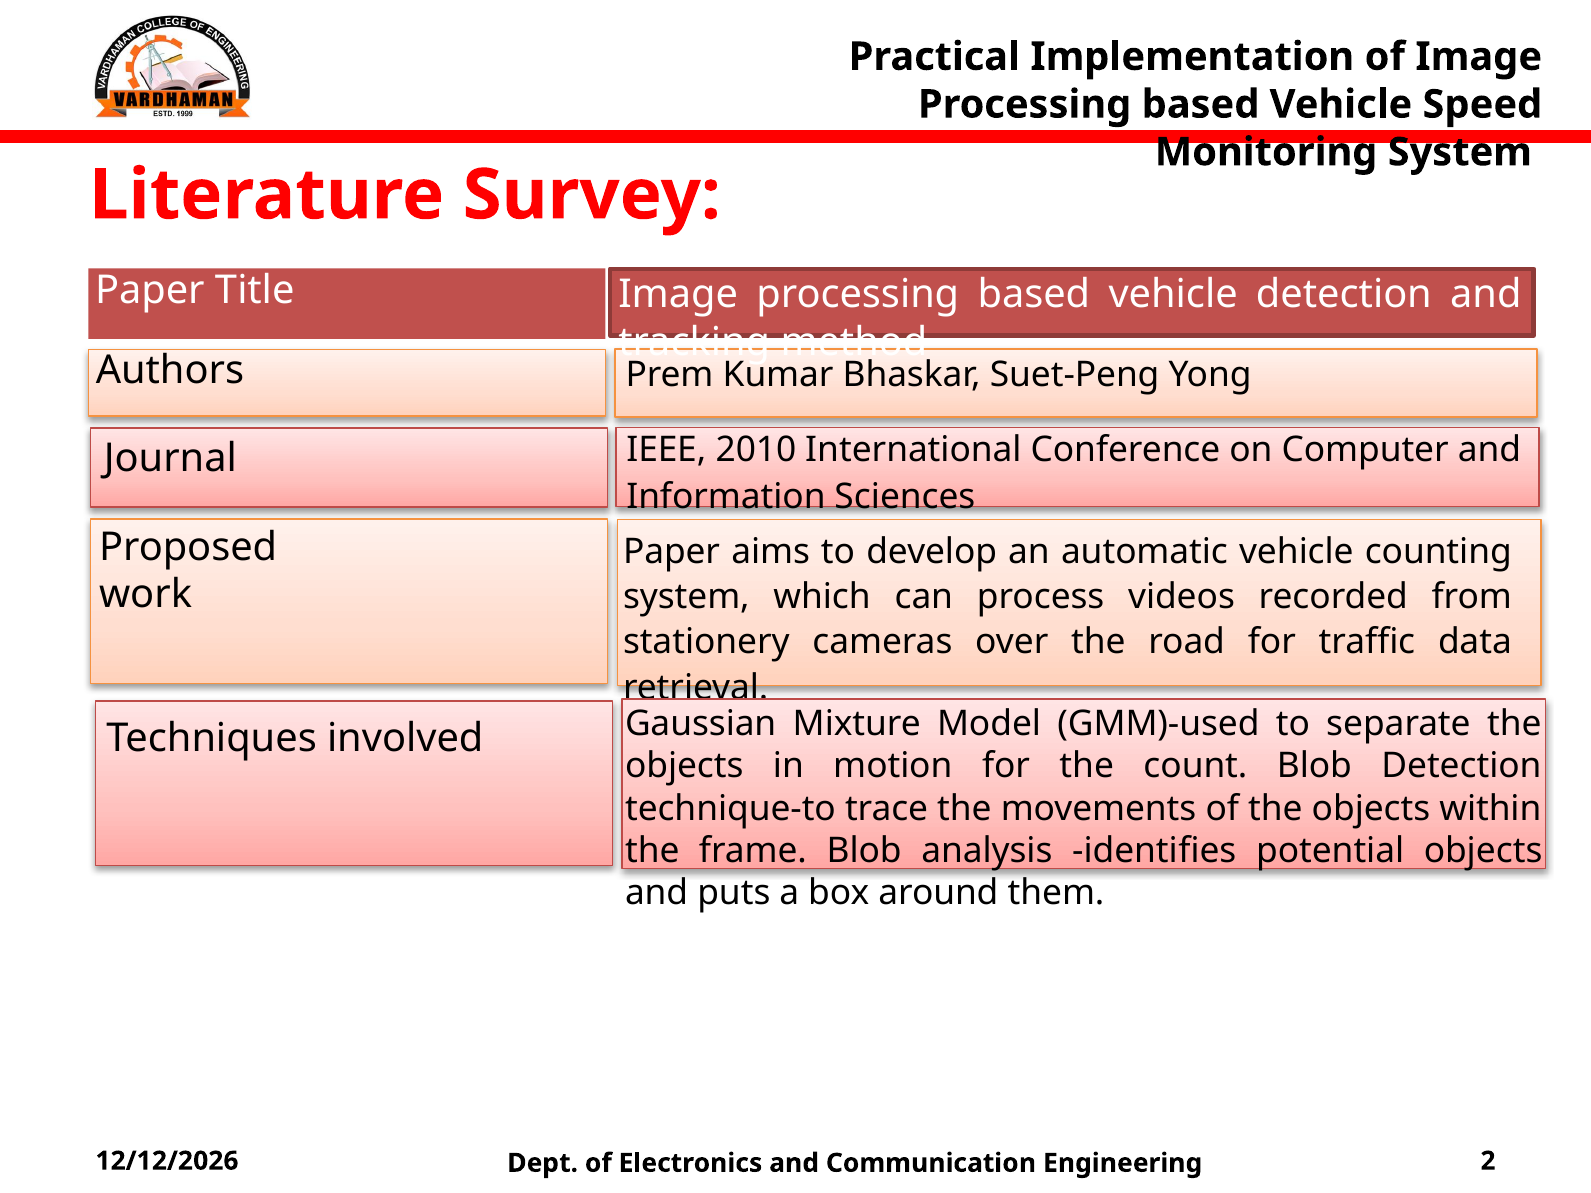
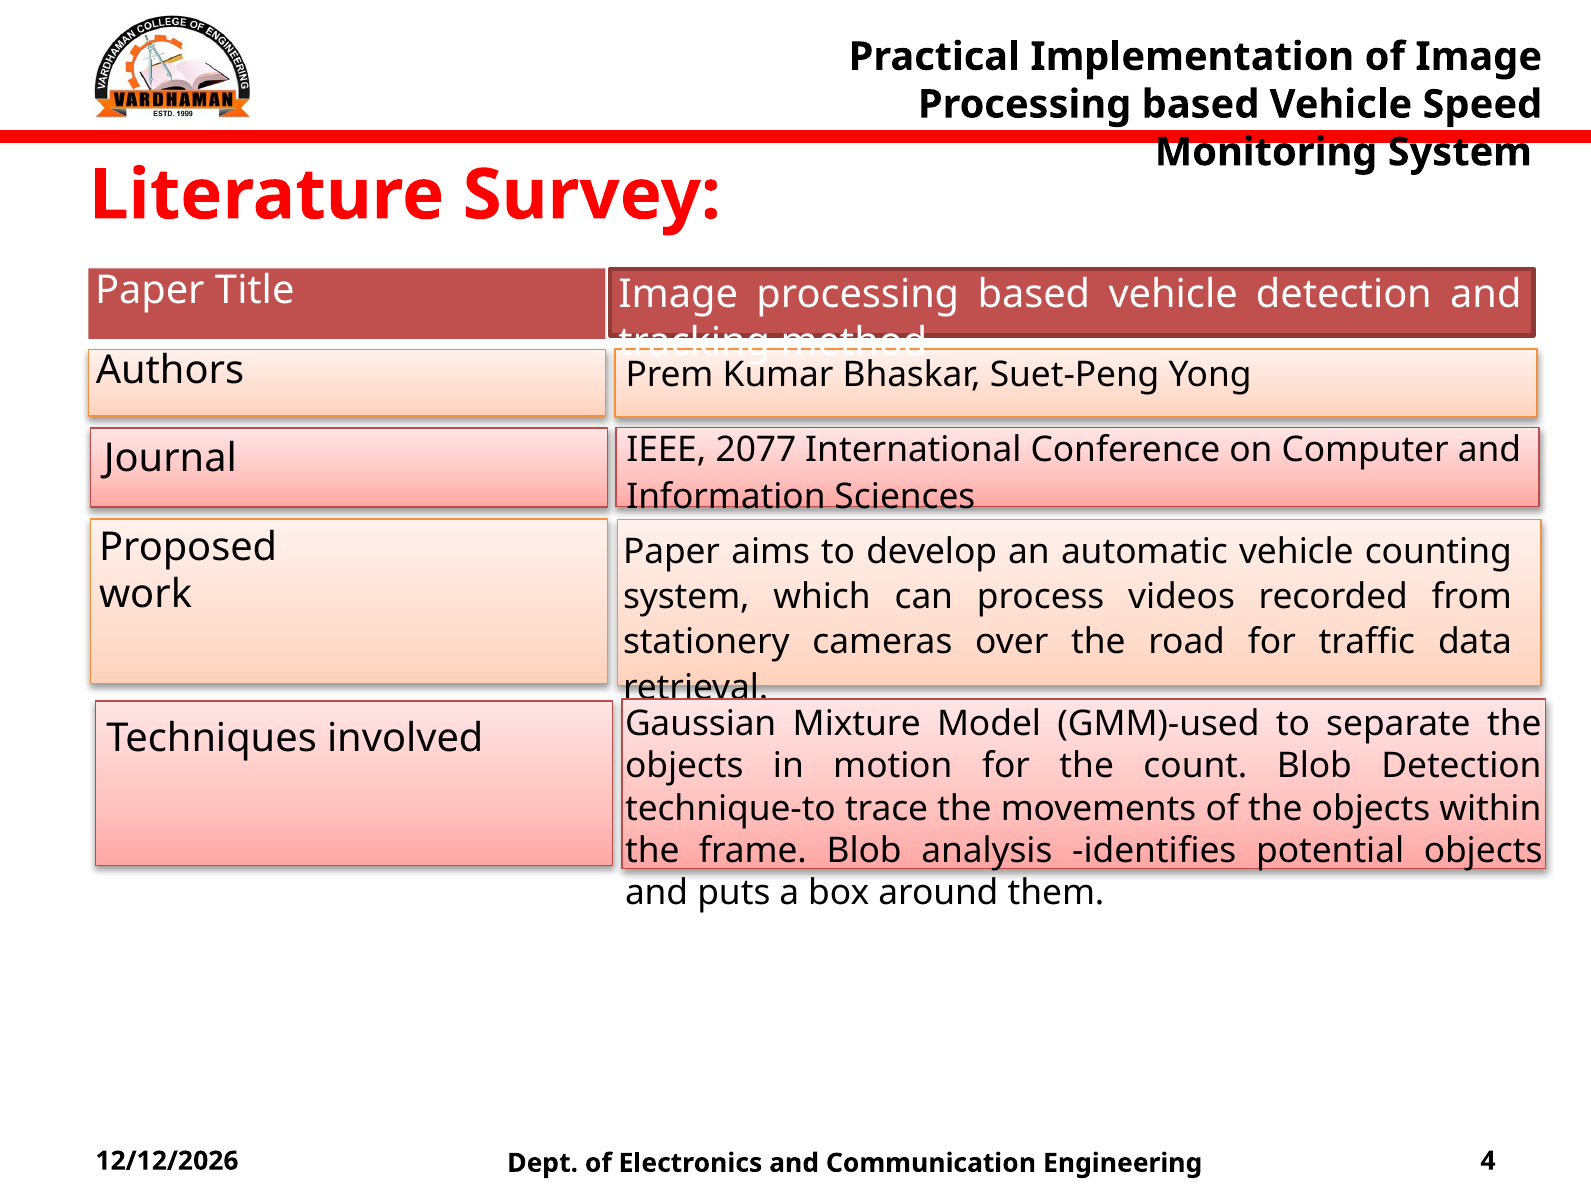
2010: 2010 -> 2077 (756, 450)
2: 2 -> 4 (1488, 1161)
